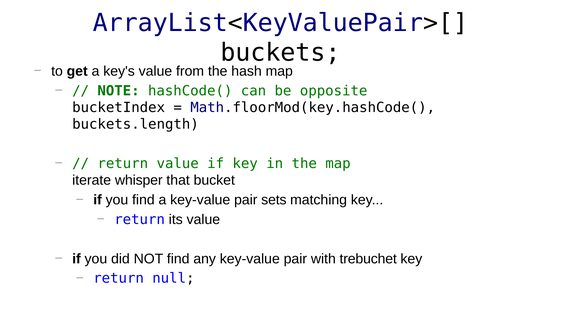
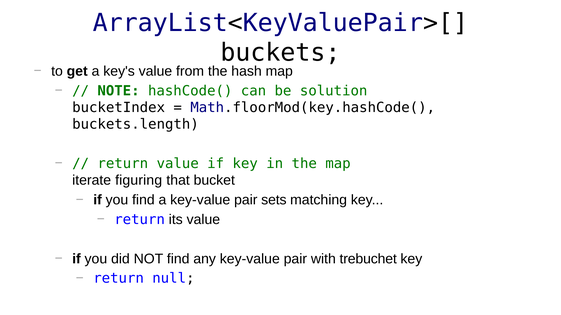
opposite: opposite -> solution (334, 91)
whisper: whisper -> figuring (139, 181)
